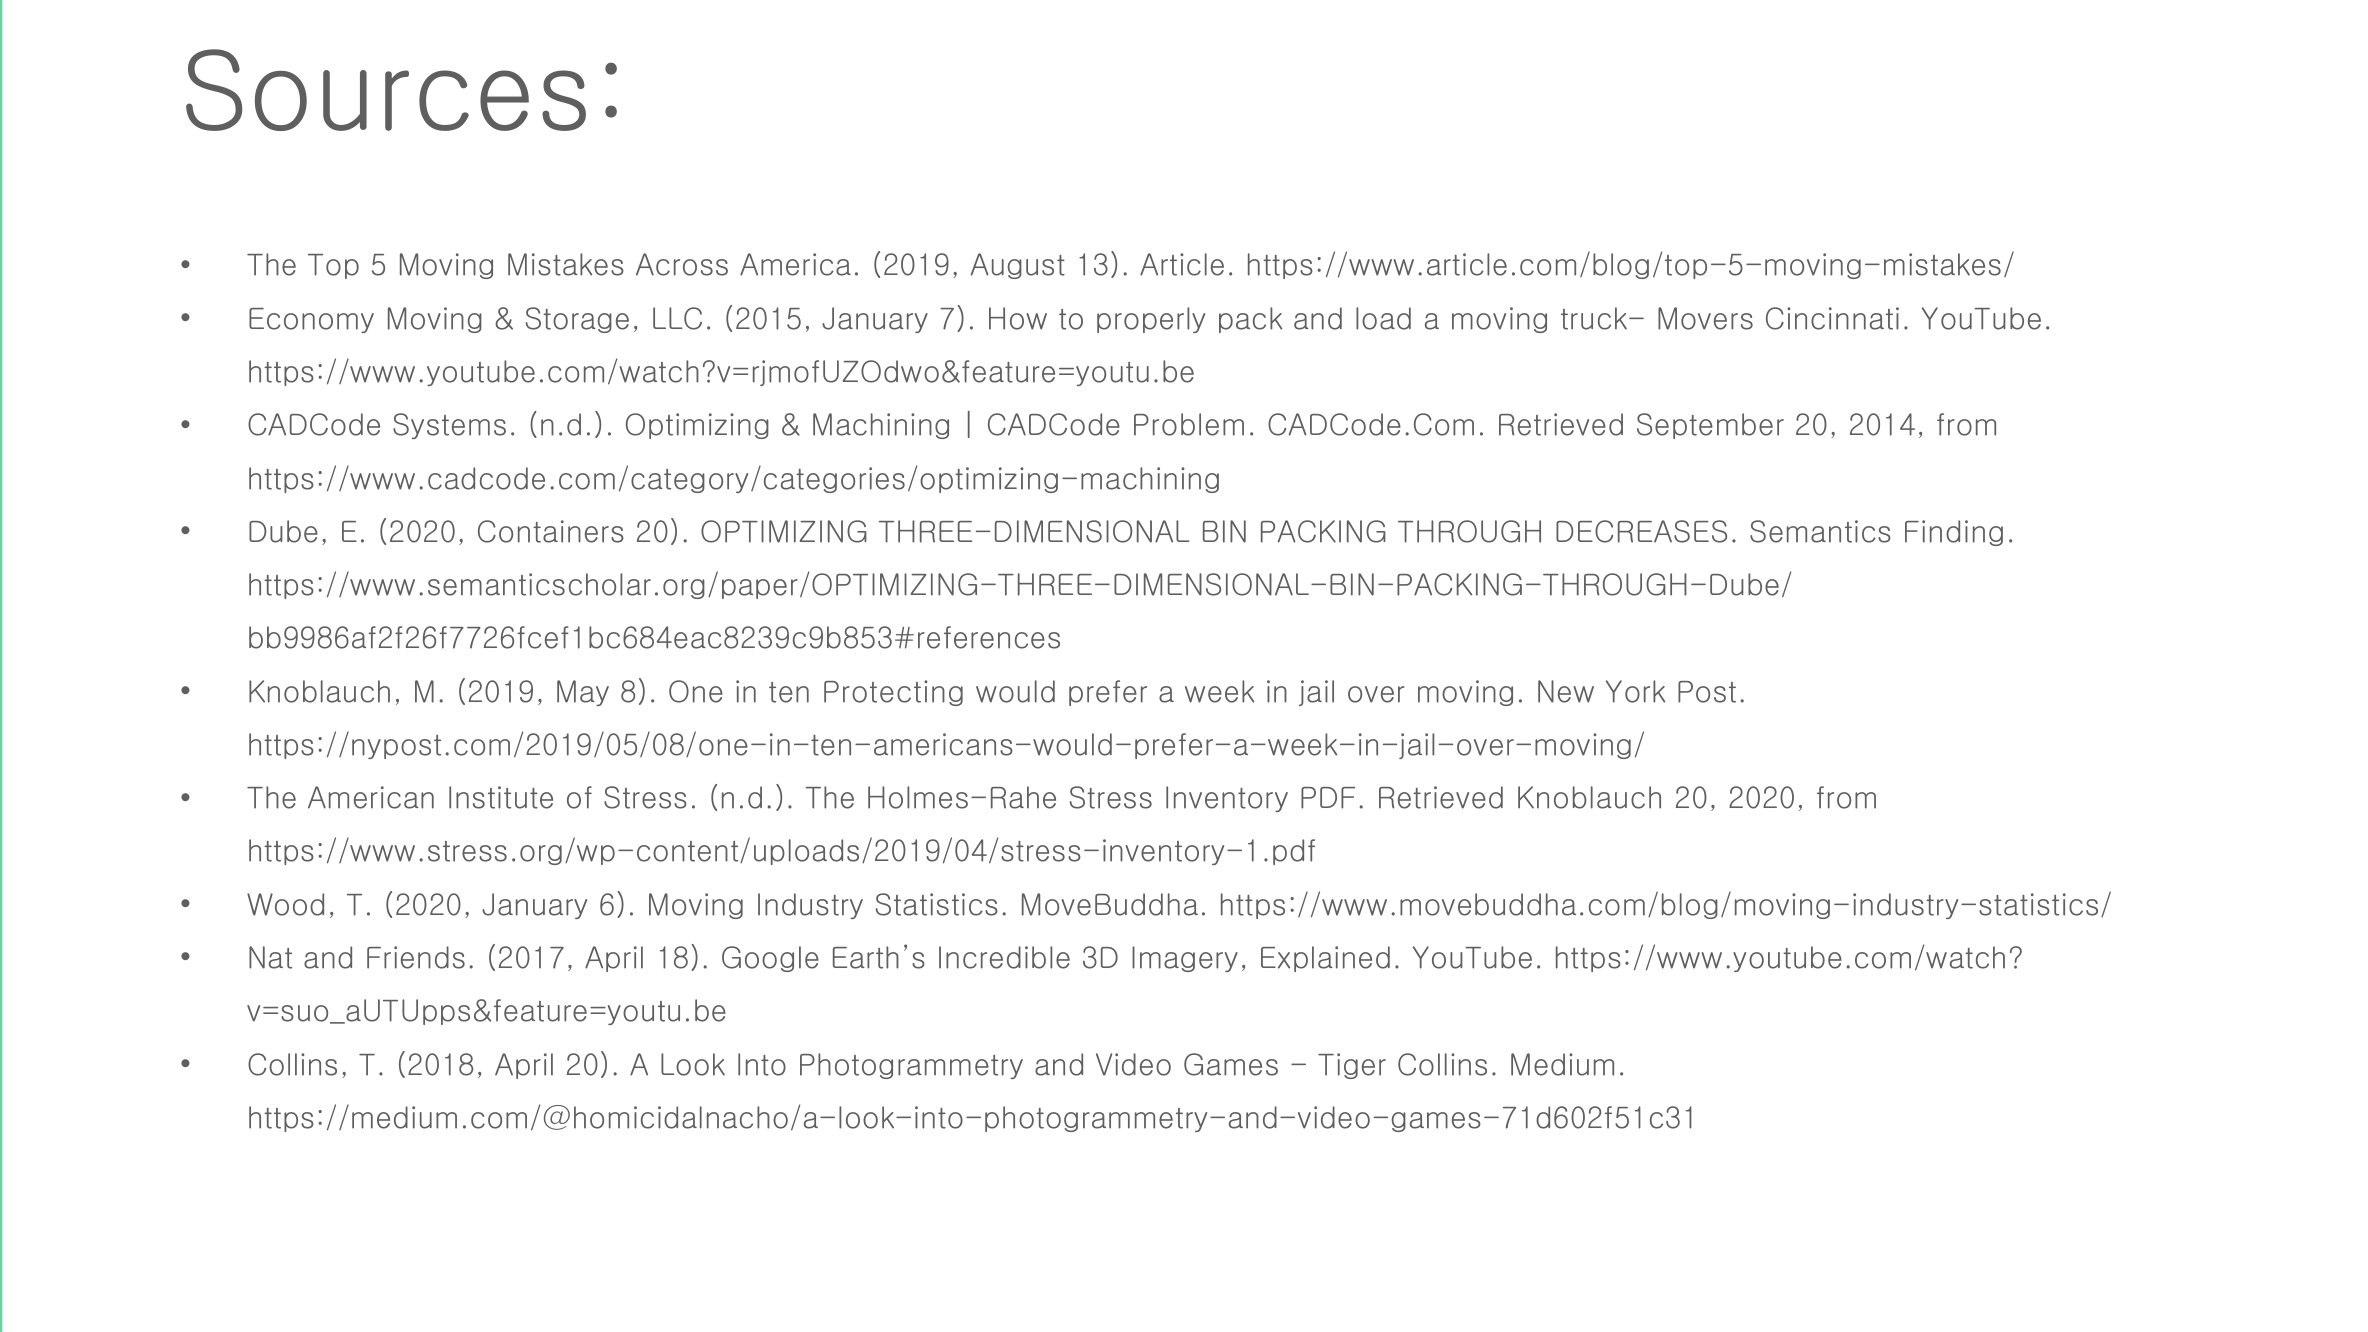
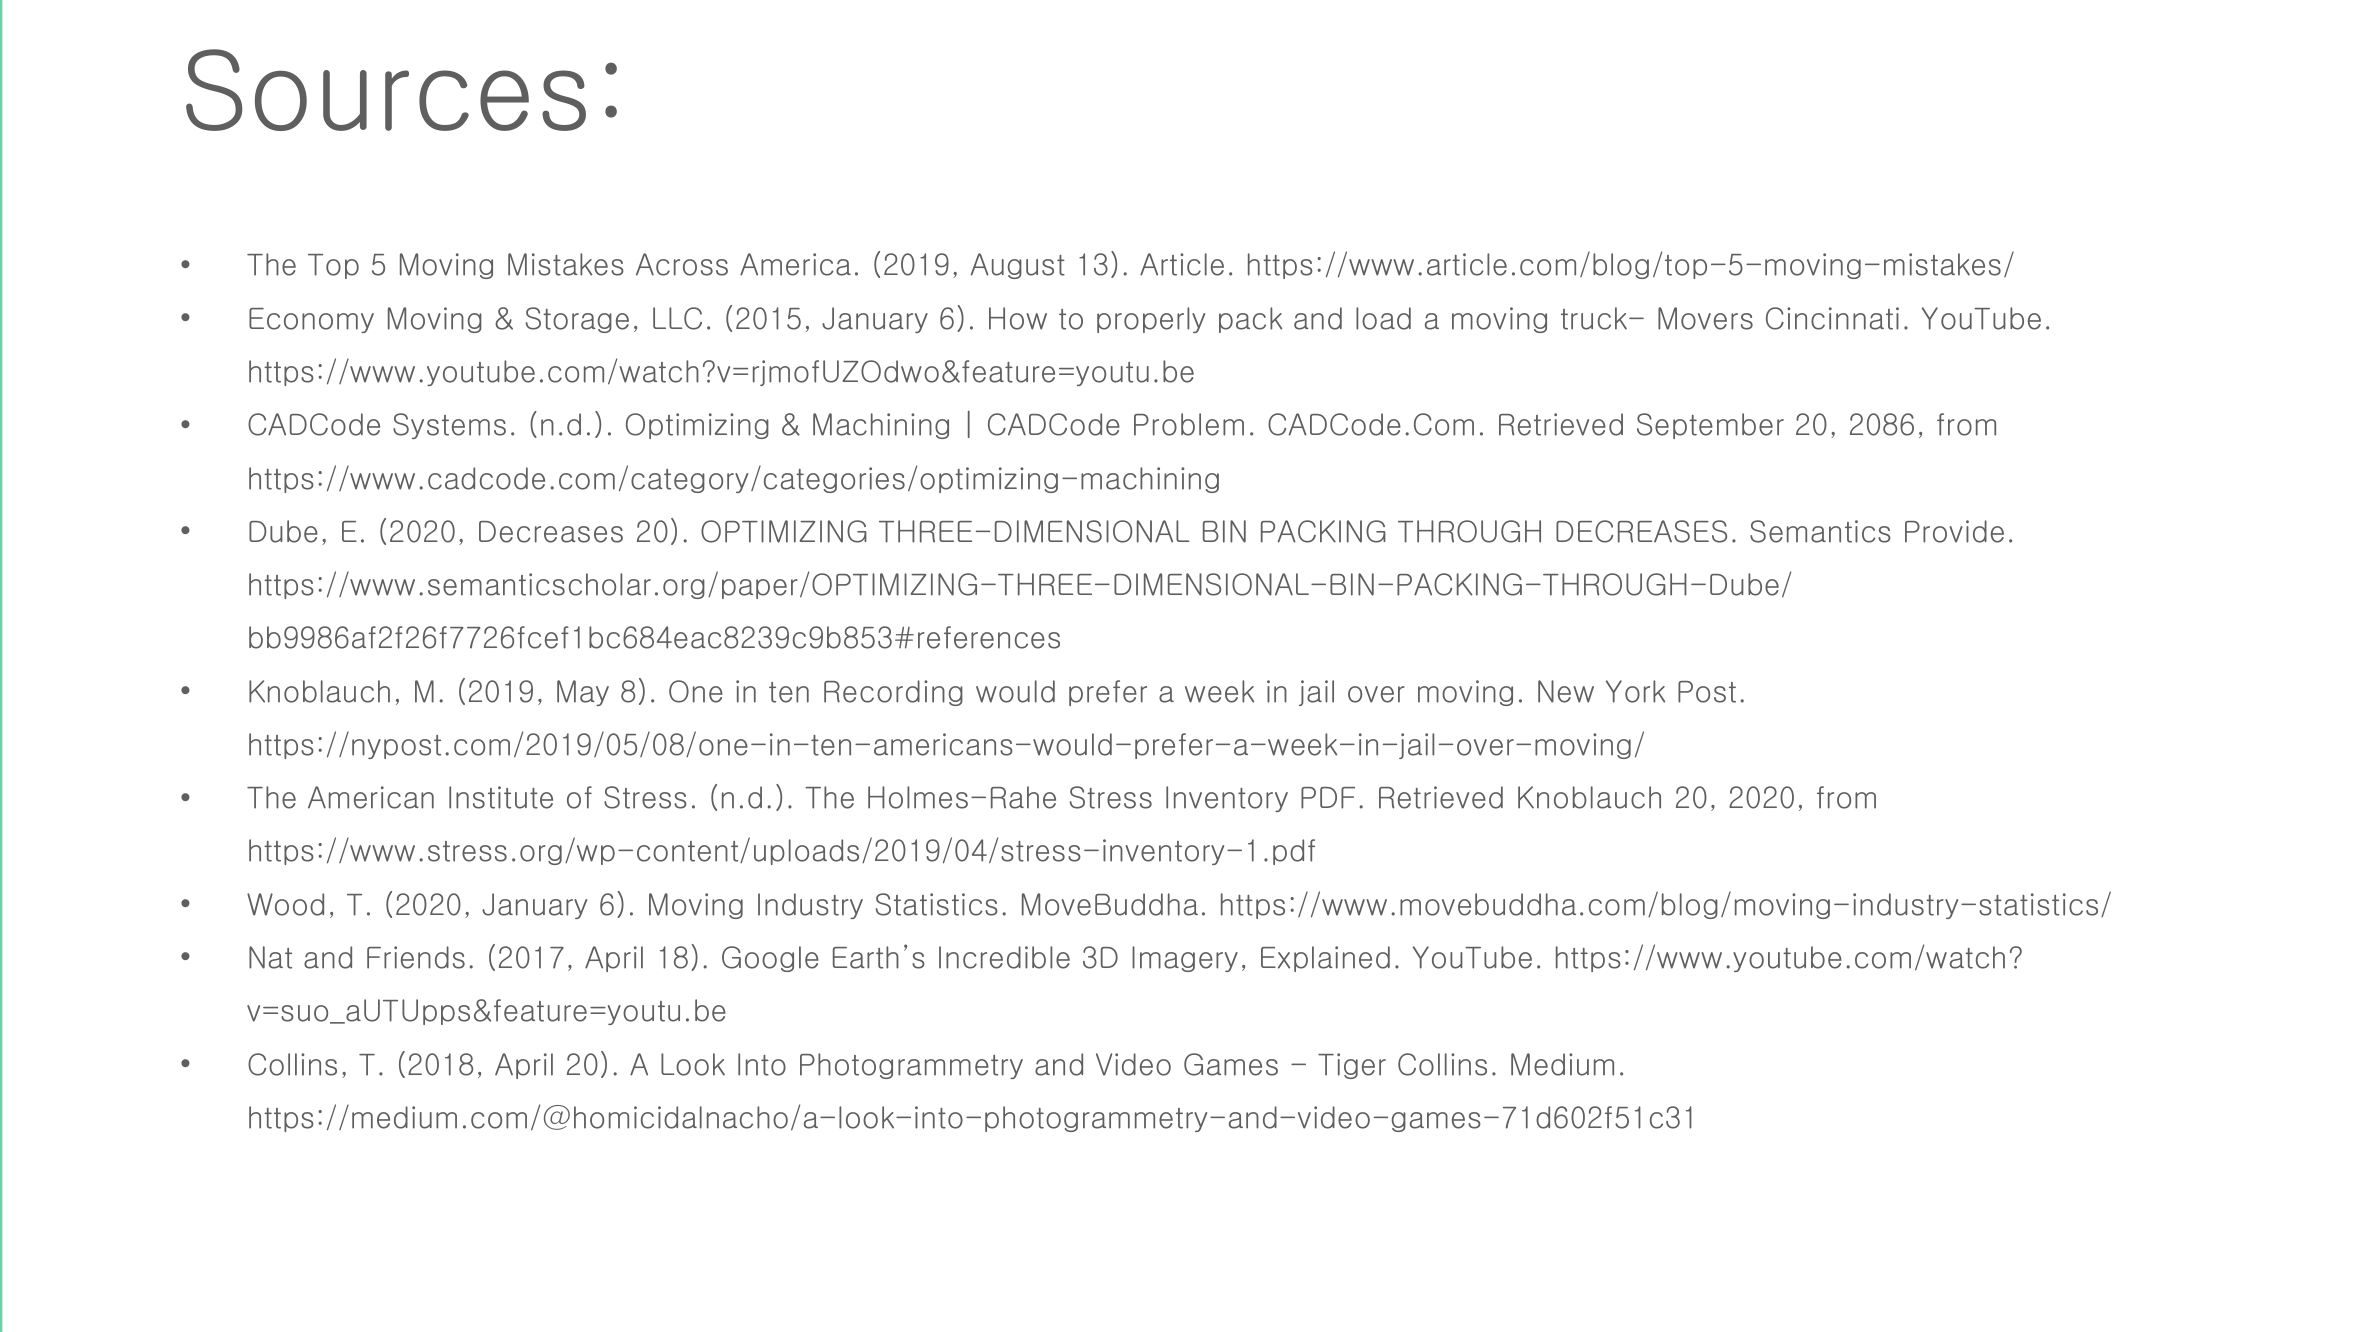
2015 January 7: 7 -> 6 (958, 319)
2014: 2014 -> 2086 (1887, 426)
2020 Containers: Containers -> Decreases (551, 533)
Finding: Finding -> Provide (1959, 533)
Protecting: Protecting -> Recording (893, 692)
